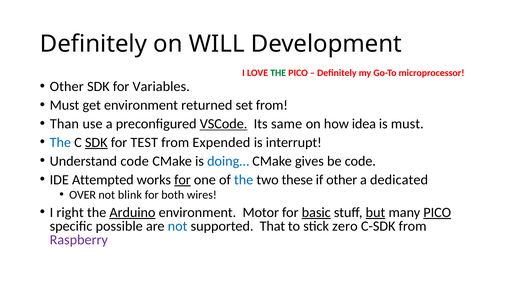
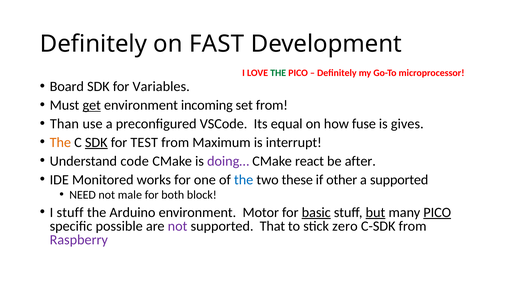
WILL: WILL -> FAST (217, 44)
Other: Other -> Board (67, 87)
get underline: none -> present (92, 105)
returned: returned -> incoming (207, 105)
VSCode underline: present -> none (224, 124)
same: same -> equal (287, 124)
idea: idea -> fuse (364, 124)
is must: must -> gives (407, 124)
The colour: blue -> orange (60, 143)
Expended: Expended -> Maximum (221, 143)
doing… colour: blue -> purple (228, 161)
gives: gives -> react (309, 161)
be code: code -> after (360, 161)
Attempted: Attempted -> Monitored (103, 180)
for underline: present -> none (182, 180)
a dedicated: dedicated -> supported (399, 180)
OVER: OVER -> NEED (83, 195)
blink: blink -> male (130, 195)
wires: wires -> block (202, 195)
I right: right -> stuff (70, 213)
Arduino underline: present -> none (132, 213)
not colour: blue -> purple (178, 226)
